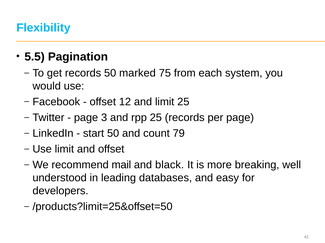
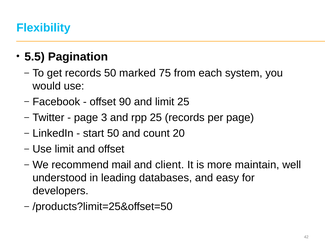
12: 12 -> 90 (125, 102)
79: 79 -> 20 (179, 134)
black: black -> client (170, 165)
breaking: breaking -> maintain (257, 165)
